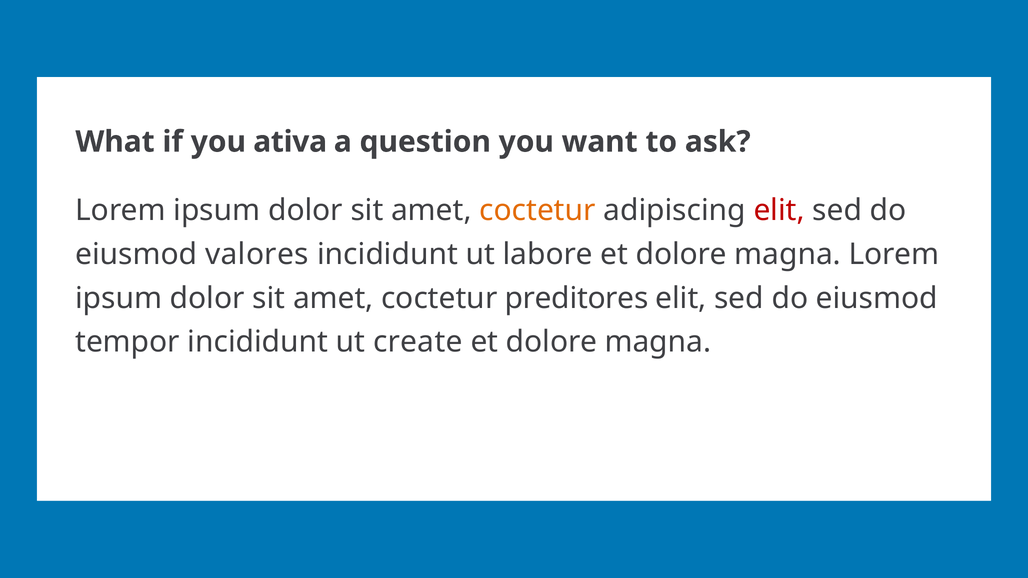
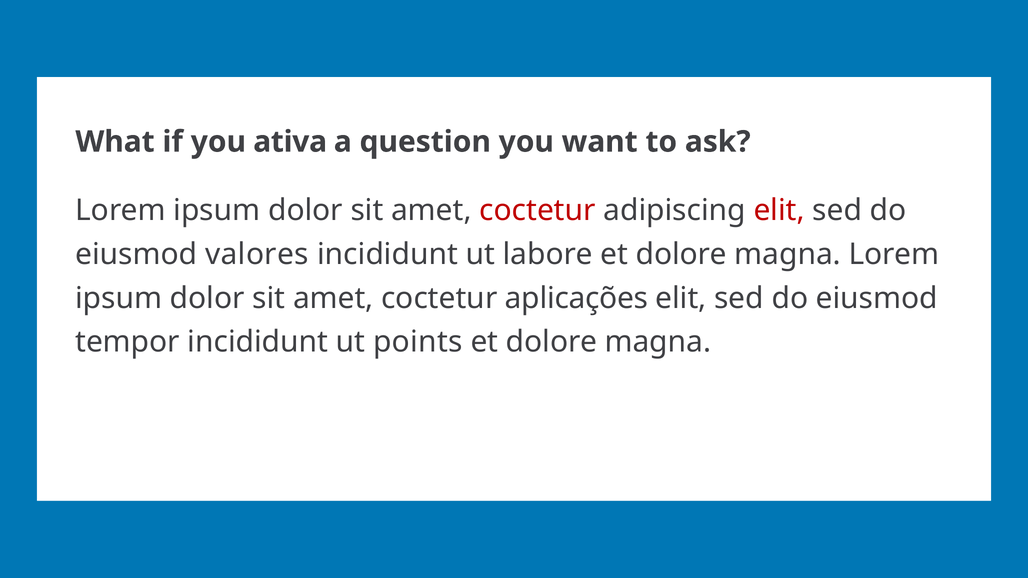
coctetur colour: orange -> red (537, 211)
preditores: preditores -> aplicações (577, 298)
create: create -> points (418, 342)
